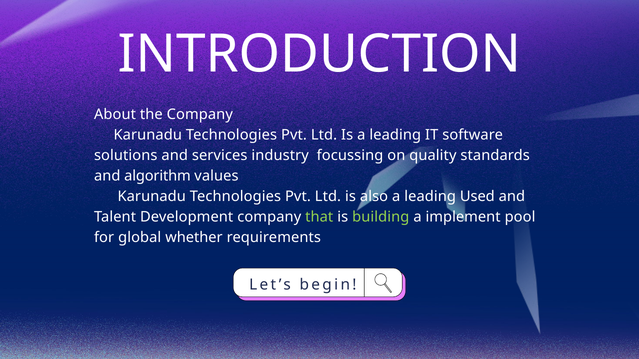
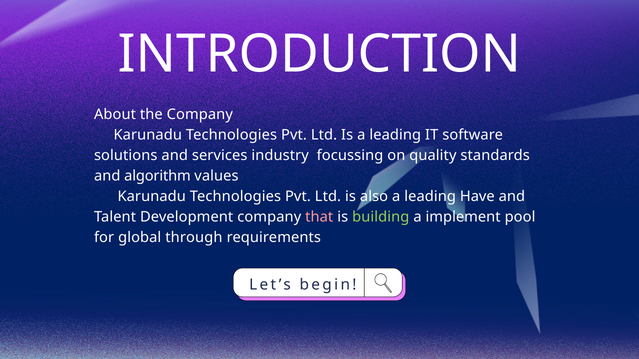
Used: Used -> Have (477, 196)
that colour: light green -> pink (319, 217)
whether: whether -> through (194, 237)
